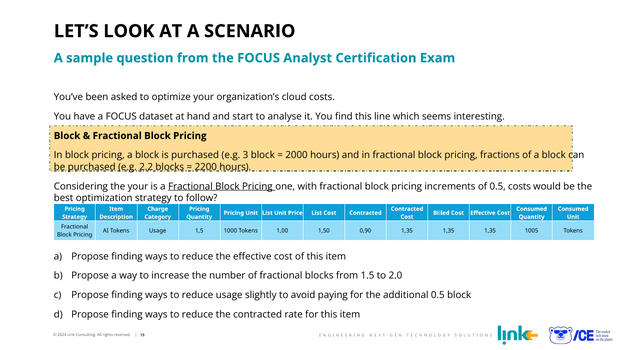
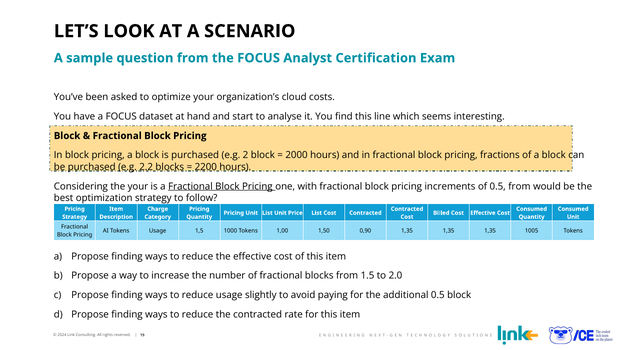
3: 3 -> 2 (246, 155)
0.5 costs: costs -> from (519, 186)
